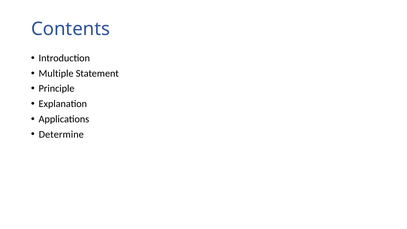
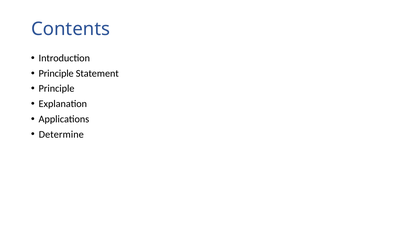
Multiple: Multiple -> Principle (56, 73)
